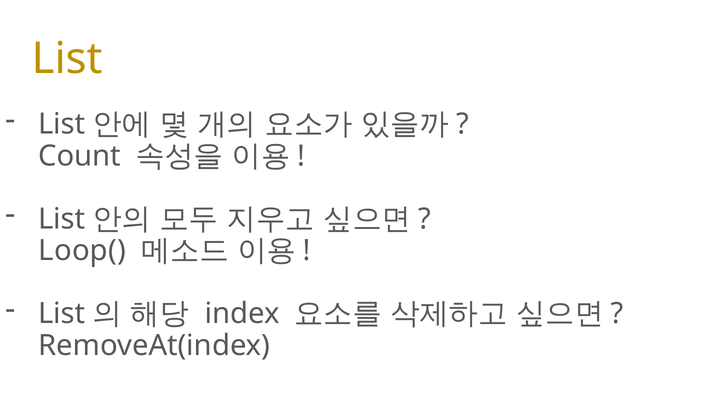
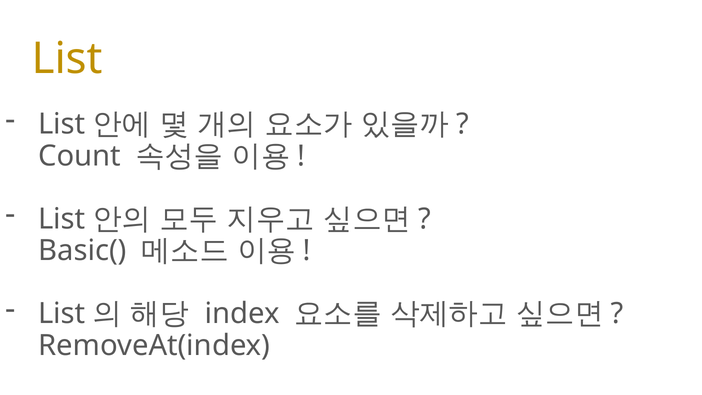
Loop(: Loop( -> Basic( (82, 251)
